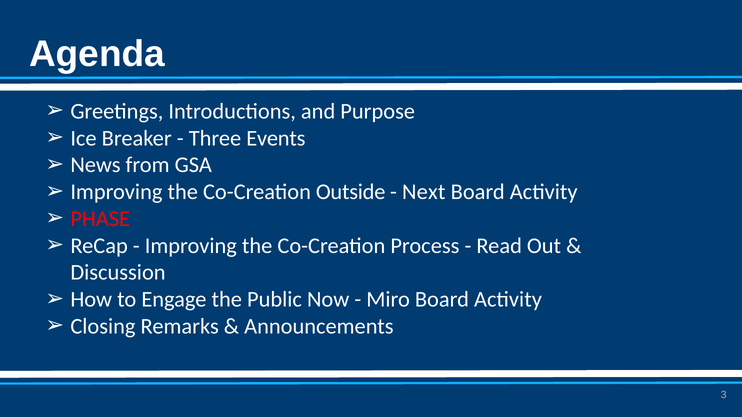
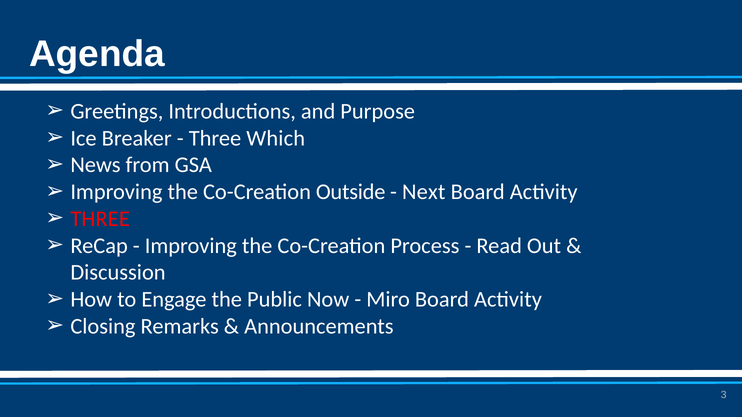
Events: Events -> Which (276, 138)
PHASE: PHASE -> THREE (100, 219)
